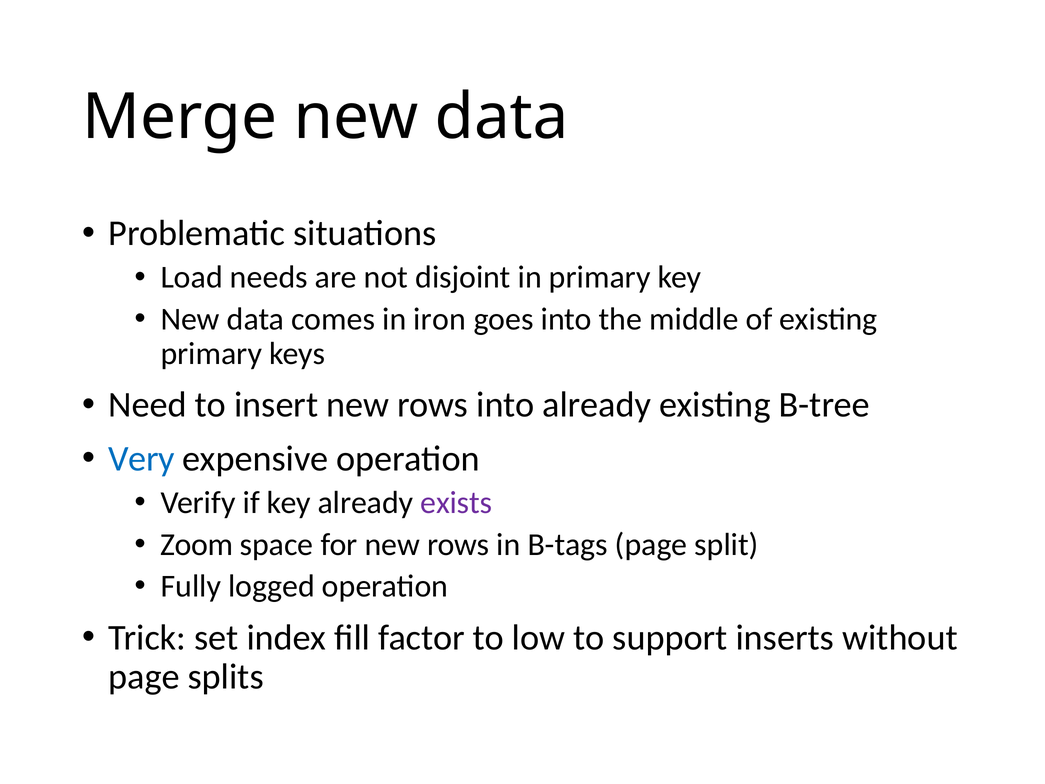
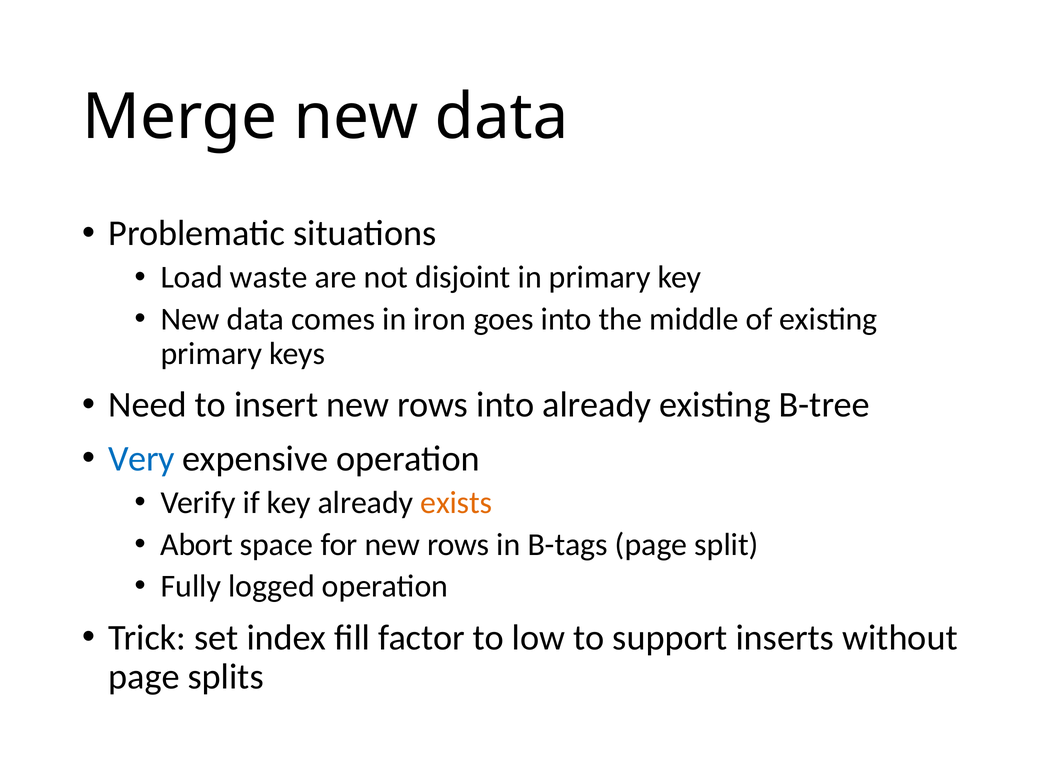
needs: needs -> waste (269, 277)
exists colour: purple -> orange (456, 503)
Zoom: Zoom -> Abort (197, 544)
